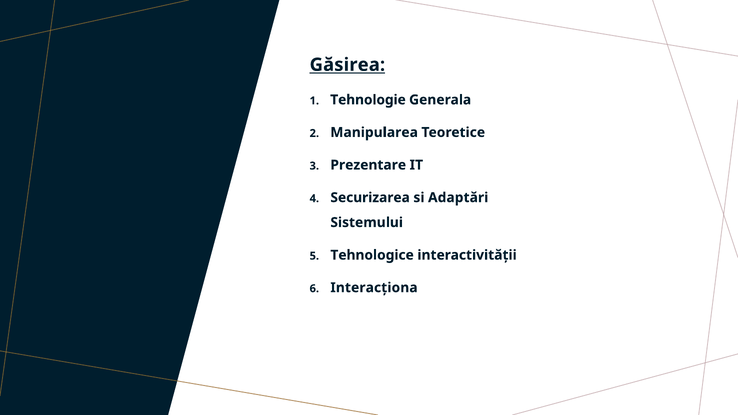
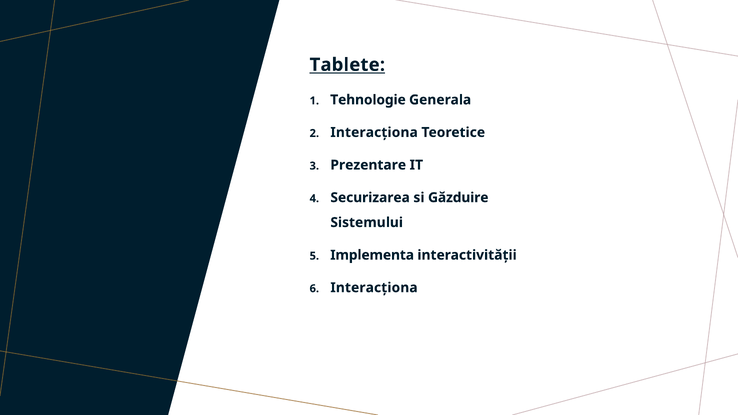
Găsirea: Găsirea -> Tablete (347, 65)
Manipularea: Manipularea -> Interacționa (374, 132)
Adaptări: Adaptări -> Găzduire (458, 198)
Tehnologice: Tehnologice -> Implementa (372, 255)
